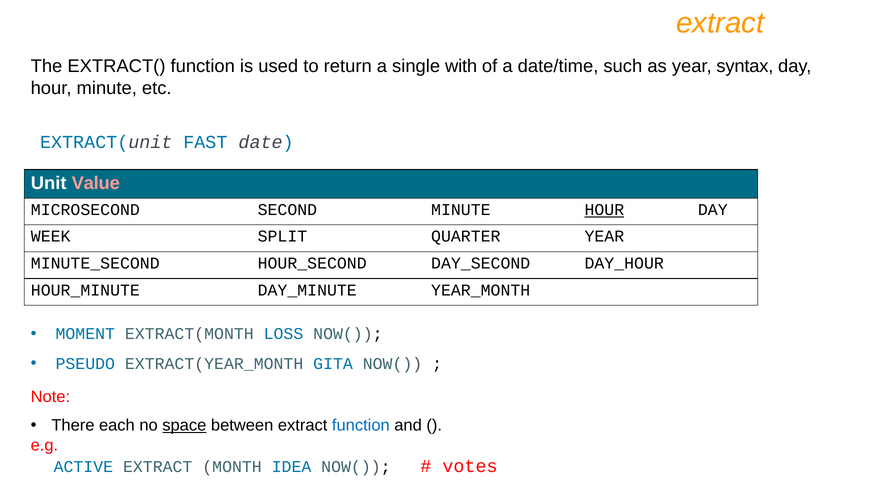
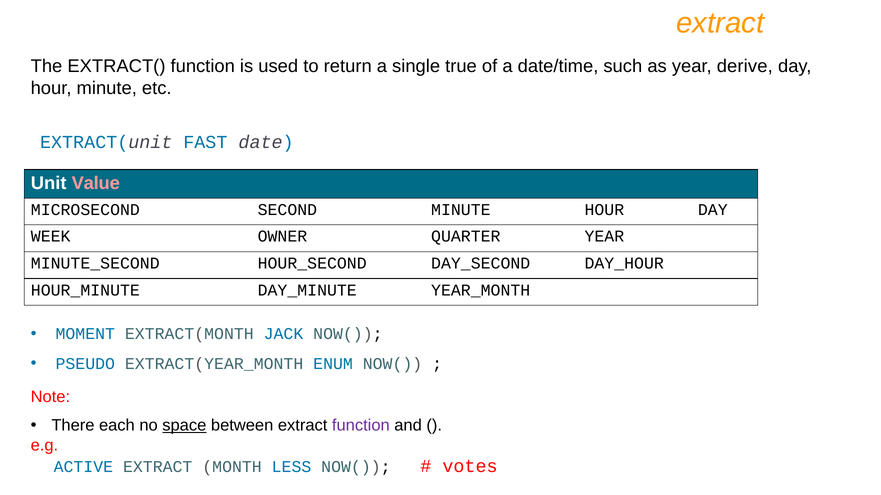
with: with -> true (461, 66)
syntax: syntax -> derive (745, 66)
HOUR underline: present -> none (604, 210)
SPLIT: SPLIT -> OWNER (282, 237)
LOSS: LOSS -> JACK (283, 334)
GITA: GITA -> ENUM (333, 364)
function colour: blue -> purple (361, 426)
IDEA: IDEA -> LESS (292, 468)
